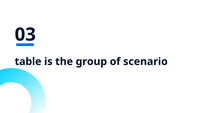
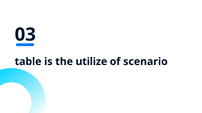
group: group -> utilize (91, 62)
